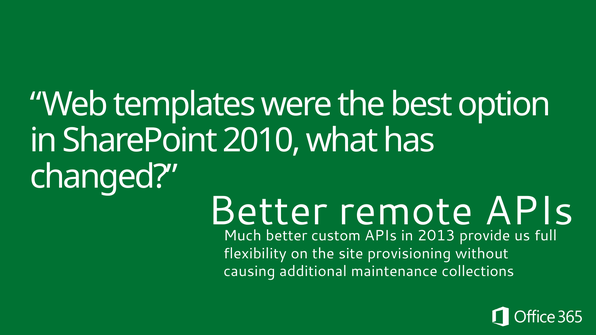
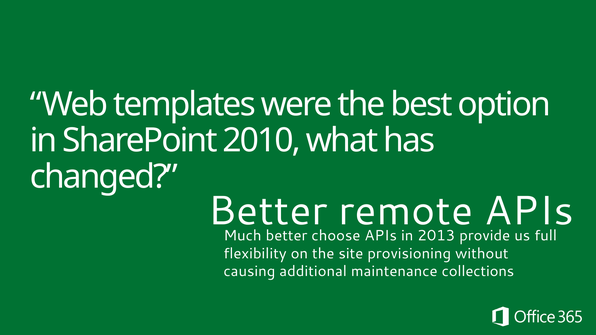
custom: custom -> choose (336, 236)
